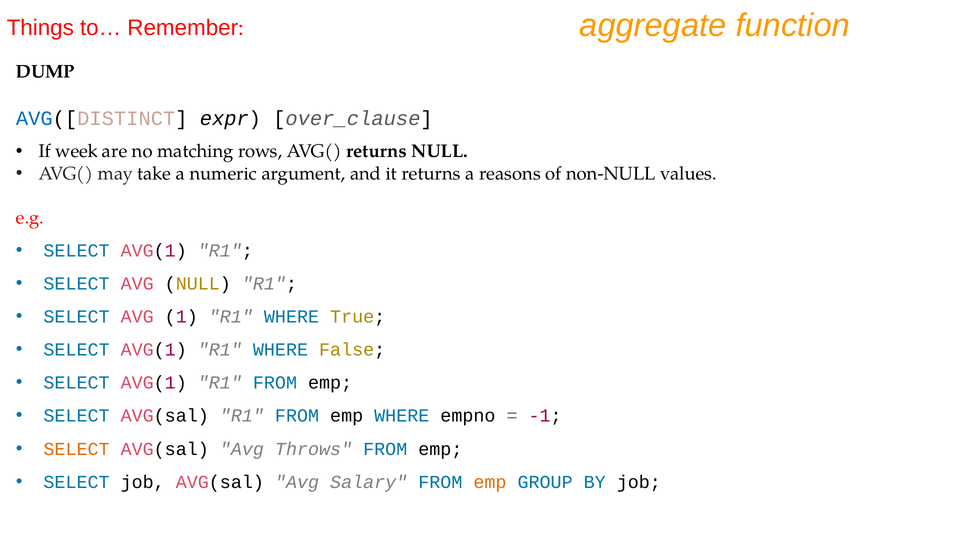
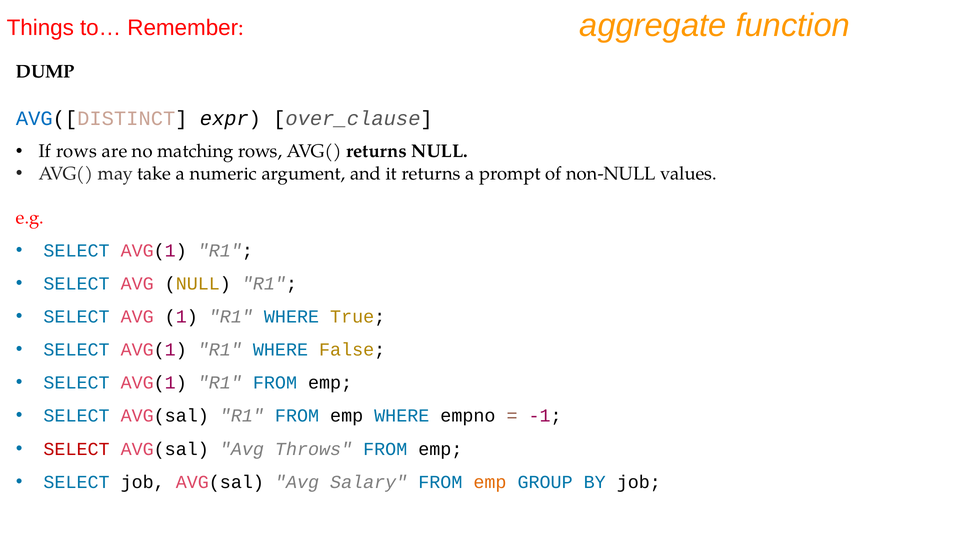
If week: week -> rows (77, 151)
reasons: reasons -> prompt (510, 174)
SELECT colour: orange -> red (77, 449)
